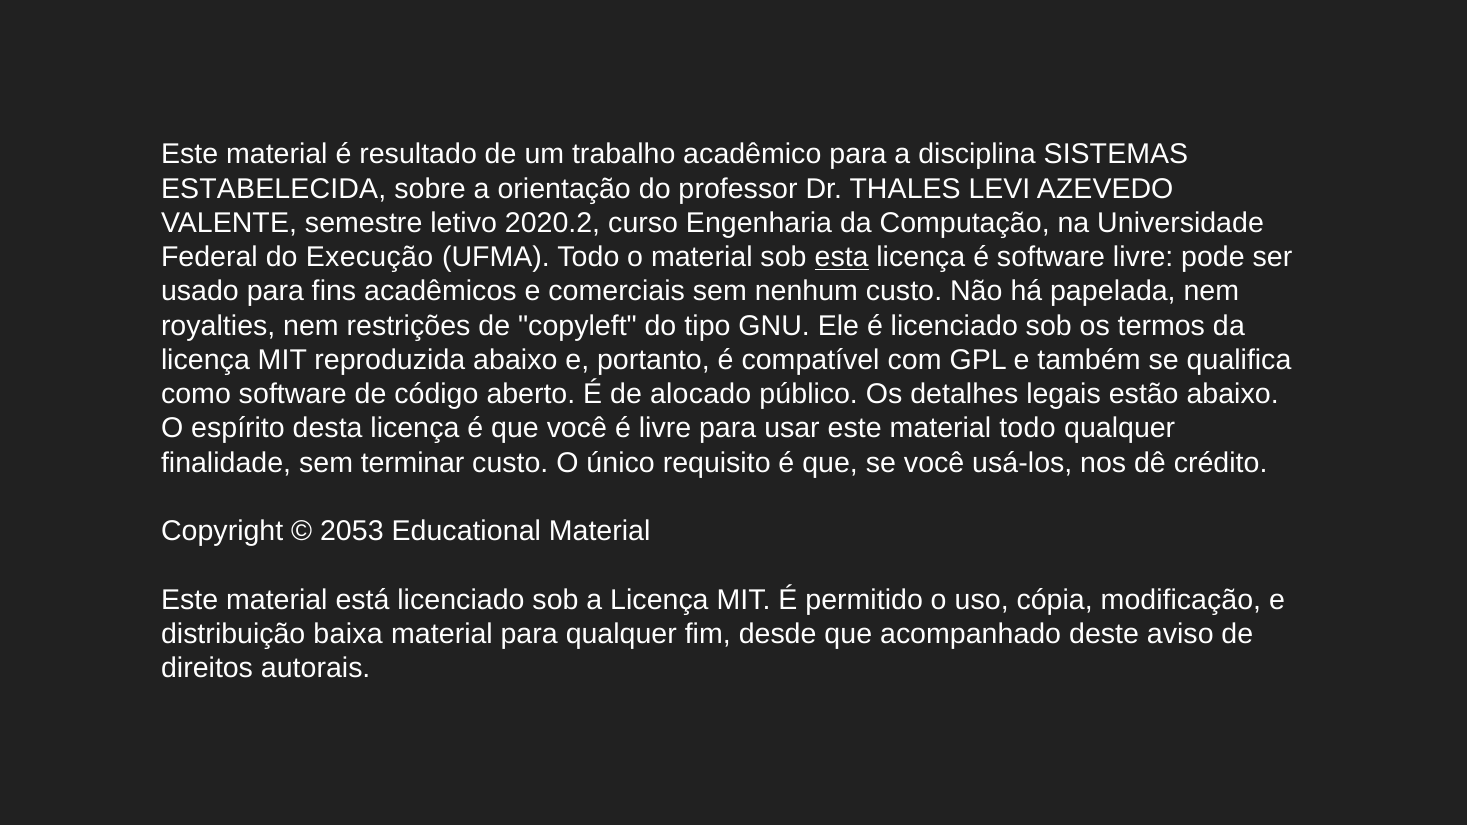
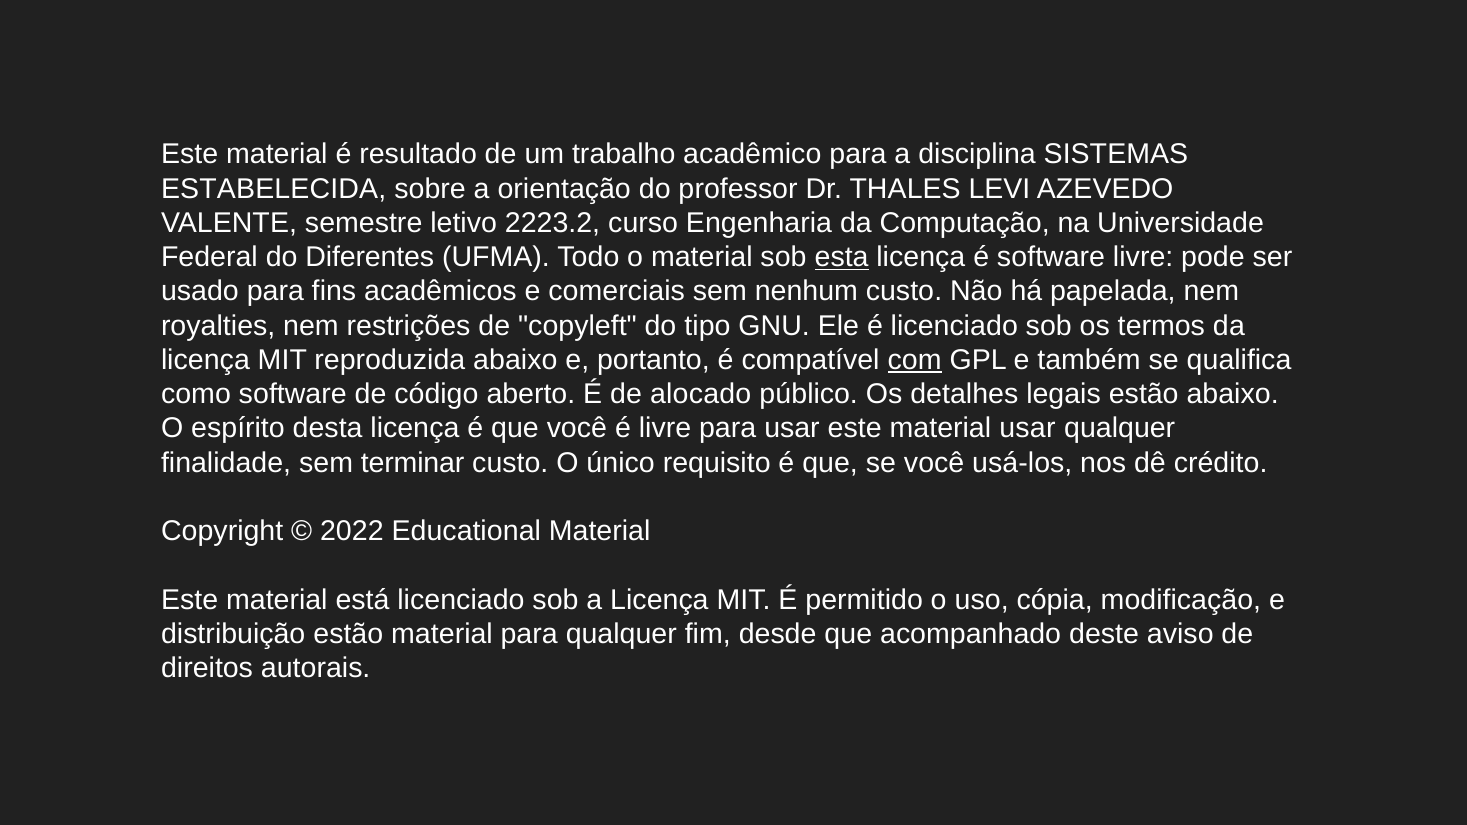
2020.2: 2020.2 -> 2223.2 (553, 223)
Execução: Execução -> Diferentes (370, 257)
com underline: none -> present (915, 360)
material todo: todo -> usar (1027, 429)
2053: 2053 -> 2022 (352, 531)
distribuição baixa: baixa -> estão (348, 634)
